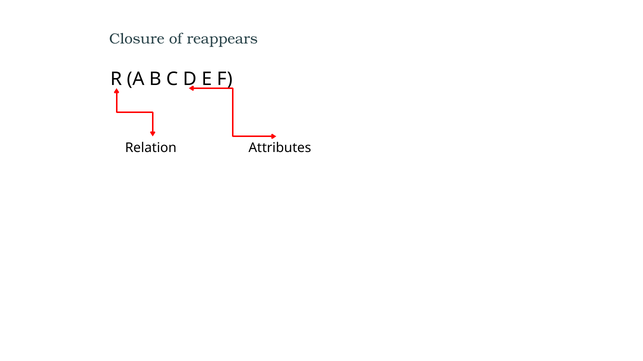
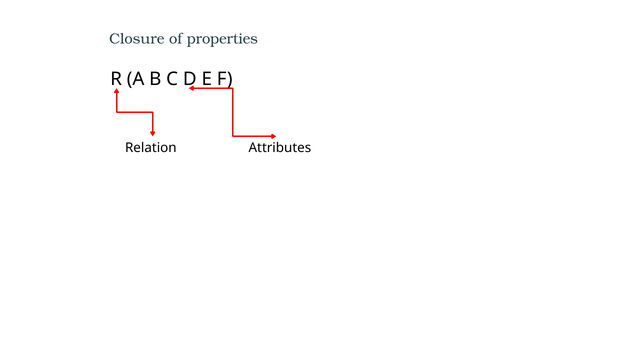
reappears: reappears -> properties (222, 39)
